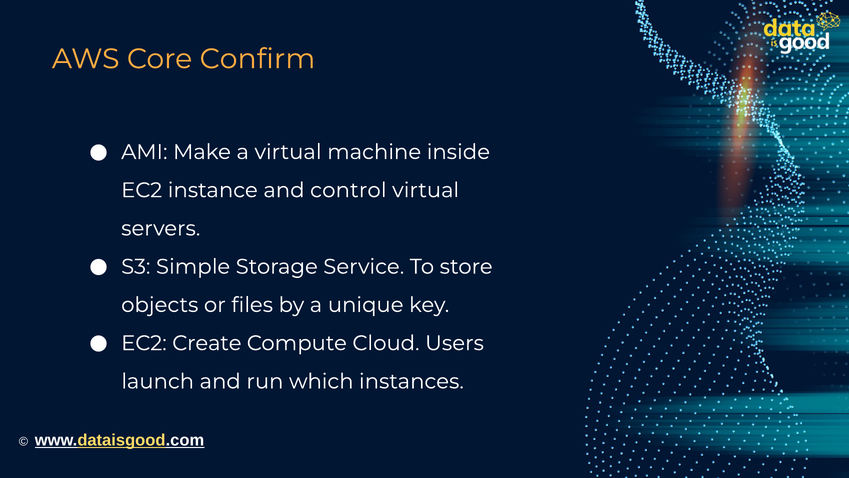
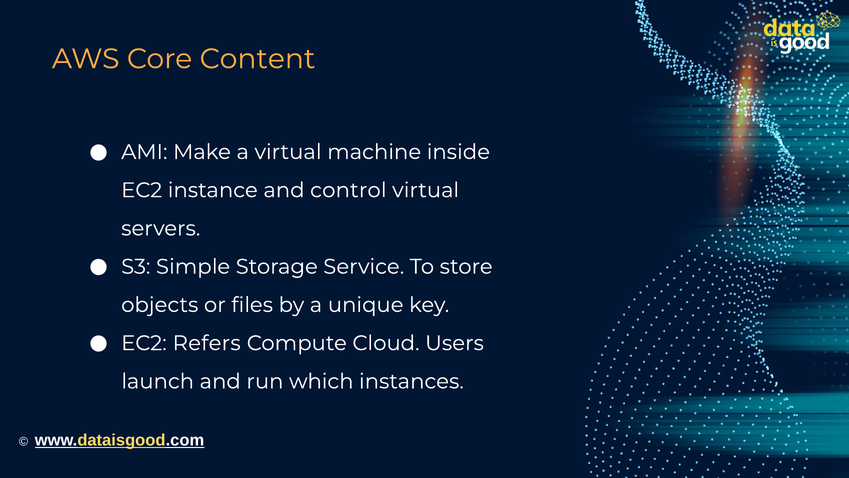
Confirm: Confirm -> Content (258, 59)
Create: Create -> Refers (207, 343)
